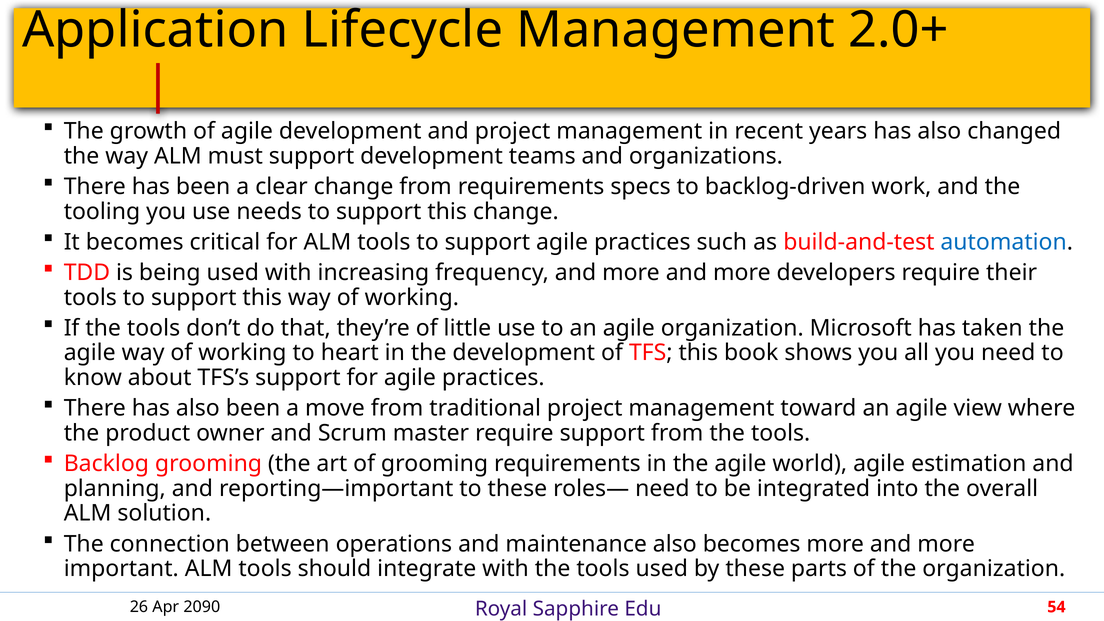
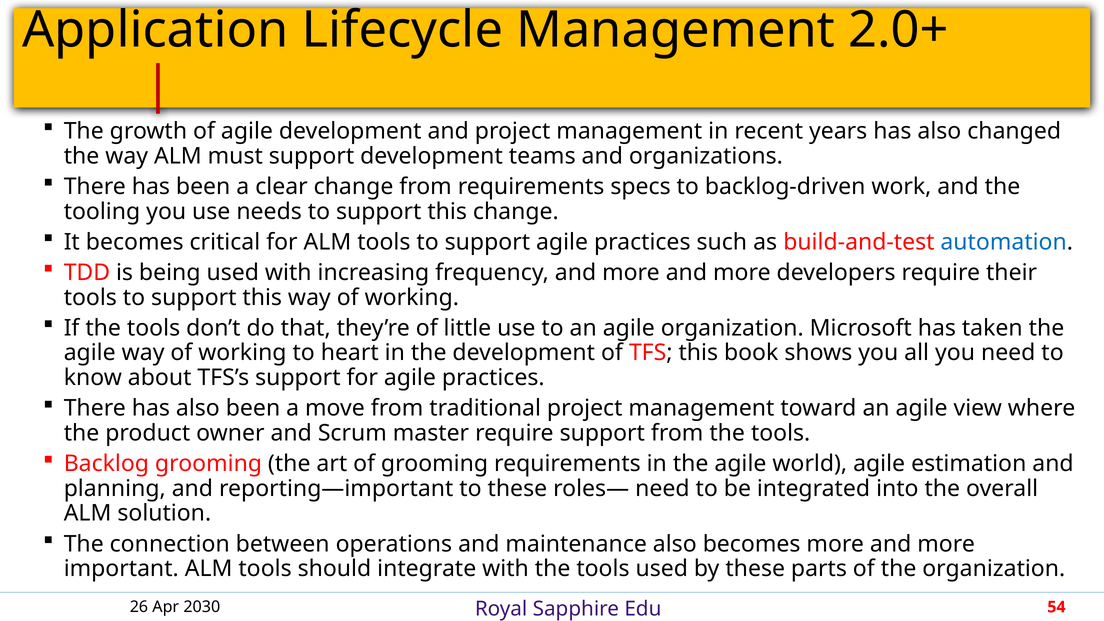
2090: 2090 -> 2030 (202, 607)
